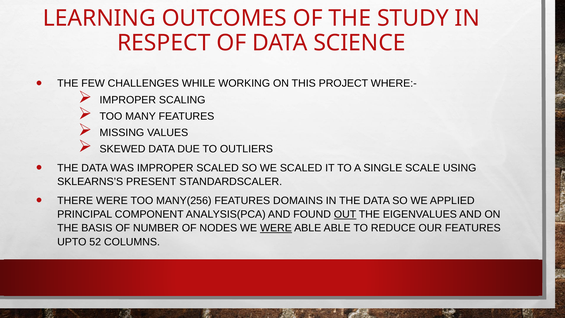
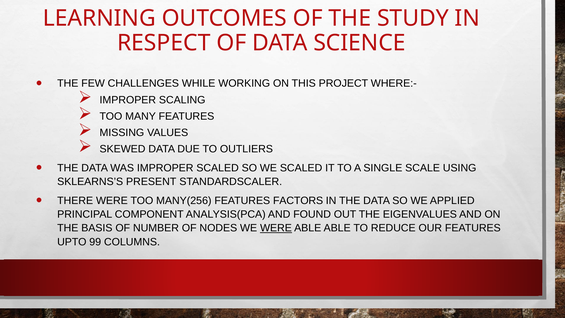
DOMAINS: DOMAINS -> FACTORS (298, 201)
OUT underline: present -> none (345, 214)
52: 52 -> 99 (95, 242)
